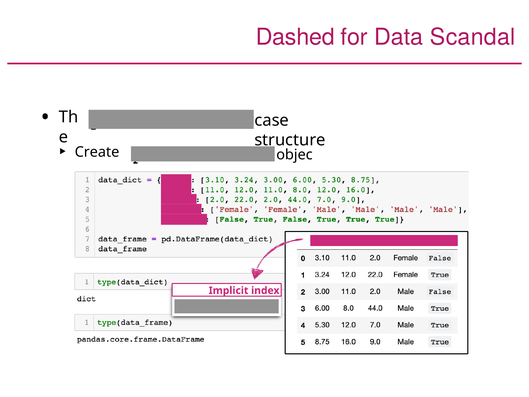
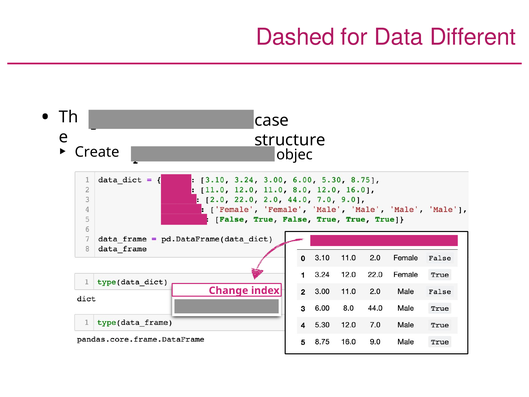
Scandal: Scandal -> Different (473, 37)
Implicit: Implicit -> Change (229, 290)
